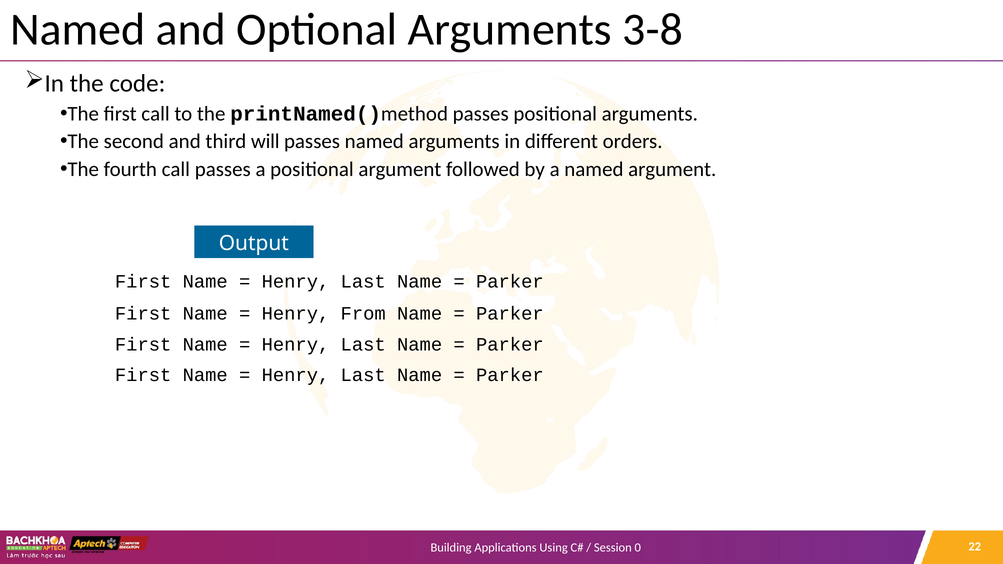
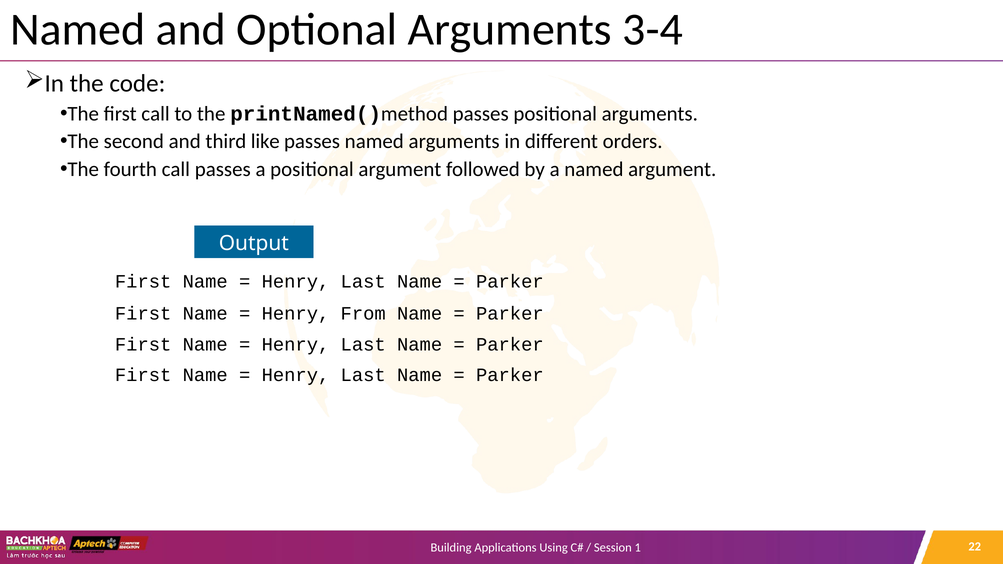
3-8: 3-8 -> 3-4 (653, 30)
will: will -> like (265, 141)
0: 0 -> 1 (638, 548)
